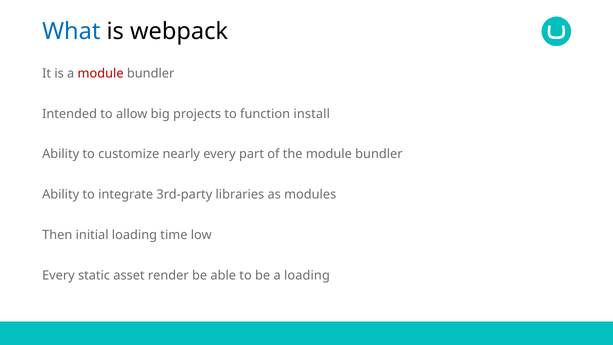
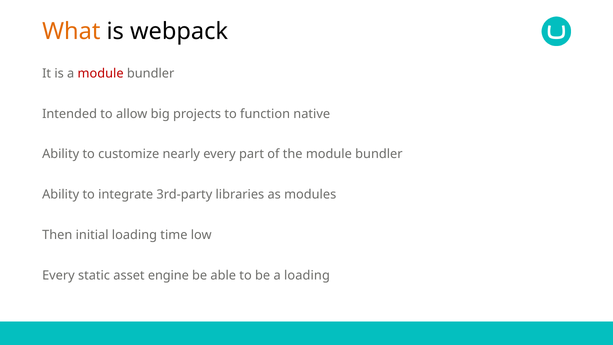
What colour: blue -> orange (71, 32)
install: install -> native (312, 114)
render: render -> engine (168, 275)
